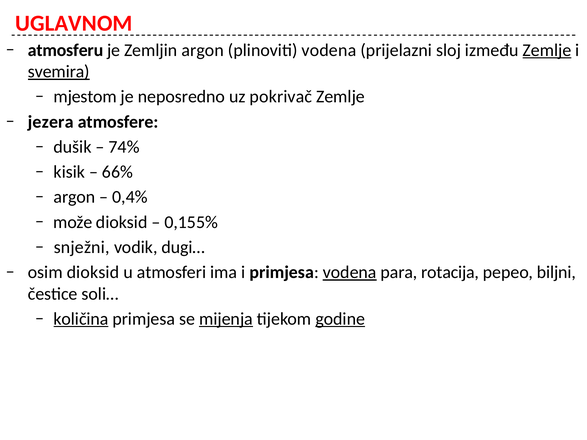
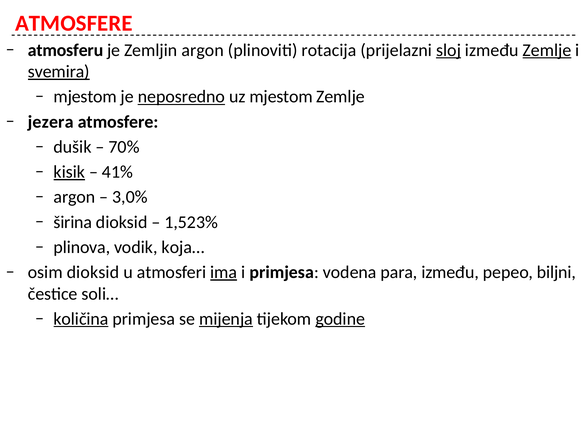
UGLAVNOM: UGLAVNOM -> ATMOSFERE (74, 23)
plinoviti vodena: vodena -> rotacija (329, 50)
sloj underline: none -> present (449, 50)
neposredno underline: none -> present (181, 97)
uz pokrivač: pokrivač -> mjestom (281, 97)
74%: 74% -> 70% (124, 147)
kisik underline: none -> present (69, 172)
66%: 66% -> 41% (117, 172)
0,4%: 0,4% -> 3,0% (130, 197)
može: može -> širina (73, 222)
0,155%: 0,155% -> 1,523% (191, 222)
snježni: snježni -> plinova (82, 247)
dugi…: dugi… -> koja… (183, 247)
ima underline: none -> present (224, 272)
vodena underline: present -> none (350, 272)
para rotacija: rotacija -> između (450, 272)
